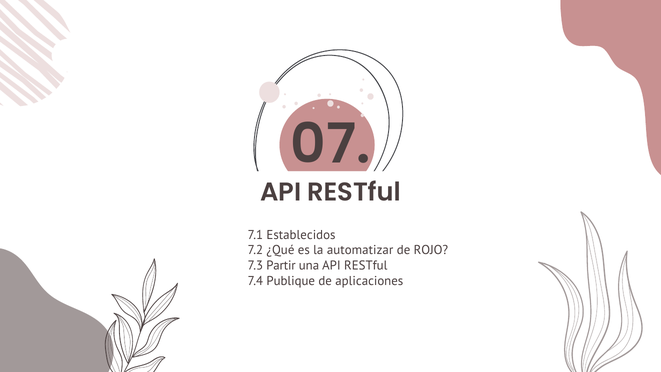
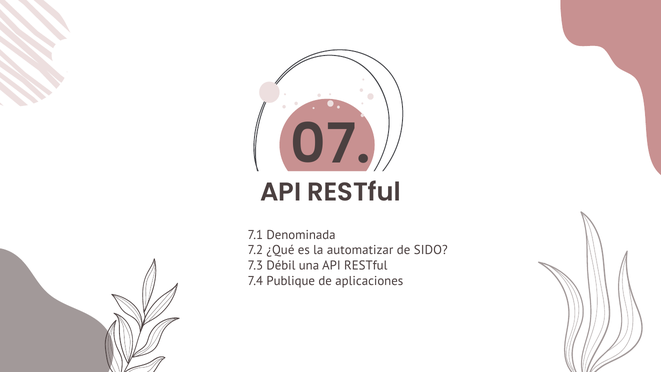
Establecidos: Establecidos -> Denominada (301, 235)
ROJO: ROJO -> SIDO (431, 250)
Partir: Partir -> Débil (281, 266)
